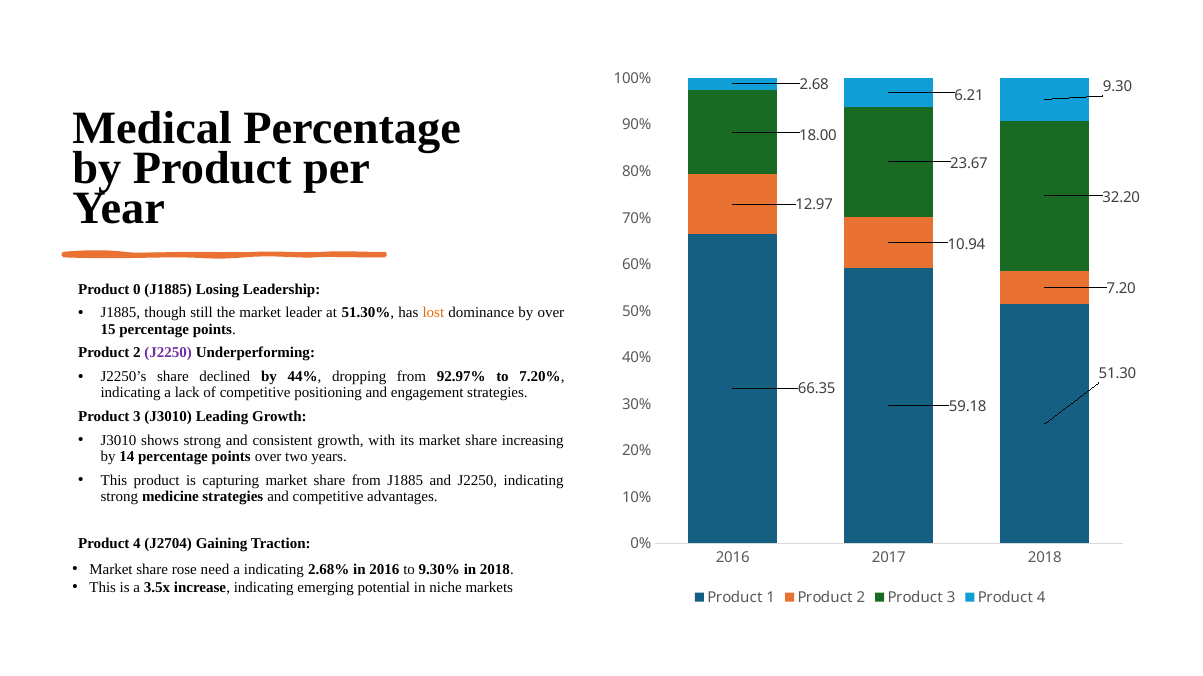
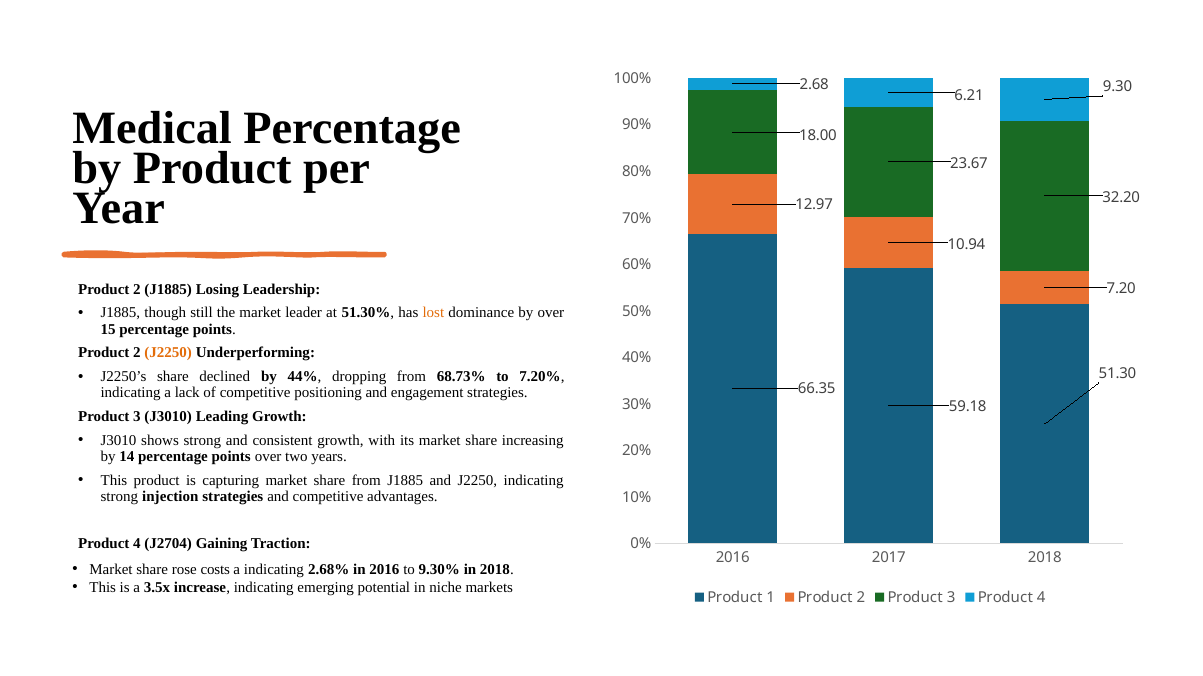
0: 0 -> 2 (137, 290)
J2250 colour: purple -> orange (168, 353)
92.97%: 92.97% -> 68.73% (461, 377)
medicine: medicine -> injection (170, 497)
need: need -> costs (215, 570)
